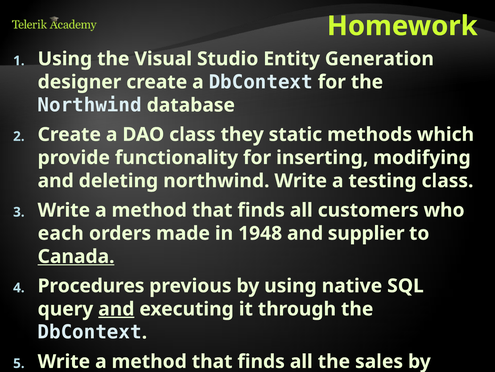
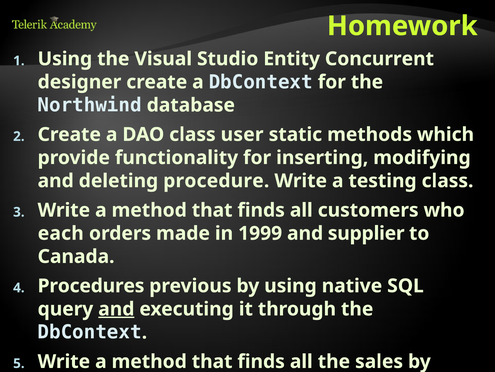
Generation: Generation -> Concurrent (379, 59)
they: they -> user (242, 134)
deleting northwind: northwind -> procedure (216, 180)
1948: 1948 -> 1999 (260, 233)
Canada underline: present -> none (76, 256)
